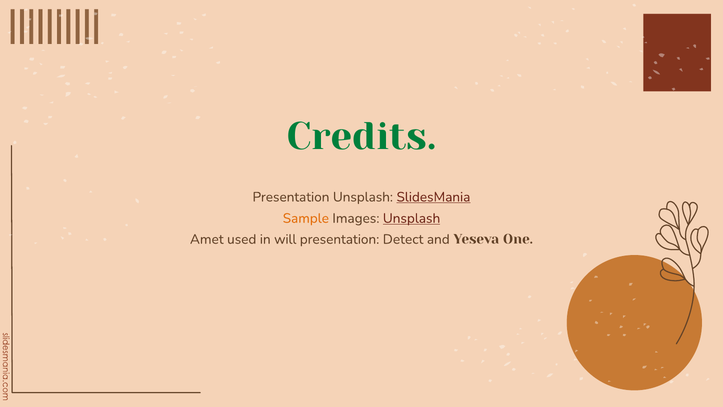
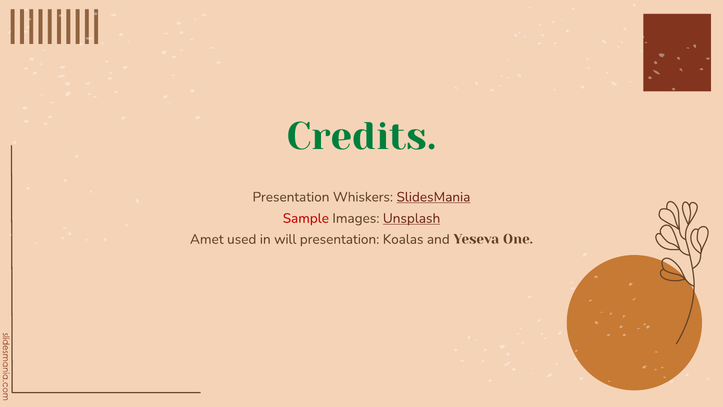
Presentation Unsplash: Unsplash -> Whiskers (363, 197)
Sample colour: orange -> red (306, 218)
Detect: Detect -> Koalas (403, 239)
